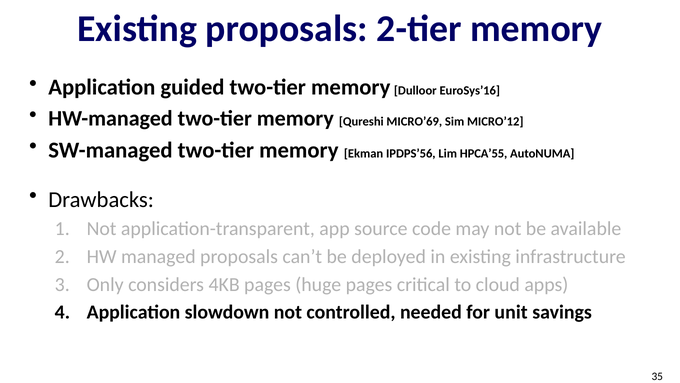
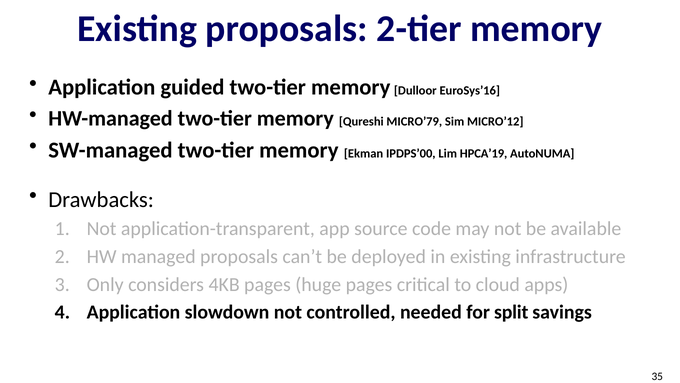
MICRO’69: MICRO’69 -> MICRO’79 (414, 122)
IPDPS’56: IPDPS’56 -> IPDPS’00 (411, 153)
HPCA’55: HPCA’55 -> HPCA’19 (484, 153)
unit: unit -> split (511, 312)
